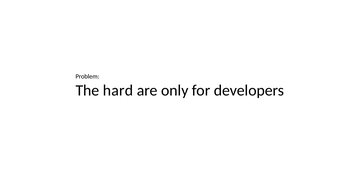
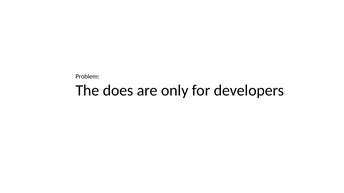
hard: hard -> does (118, 91)
